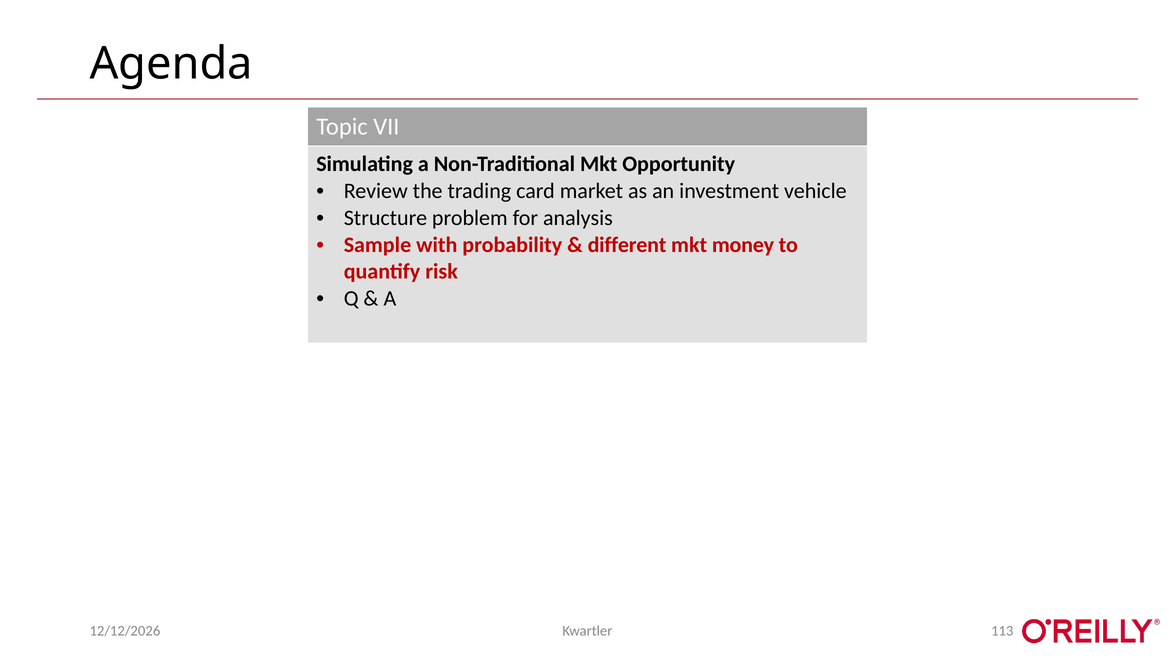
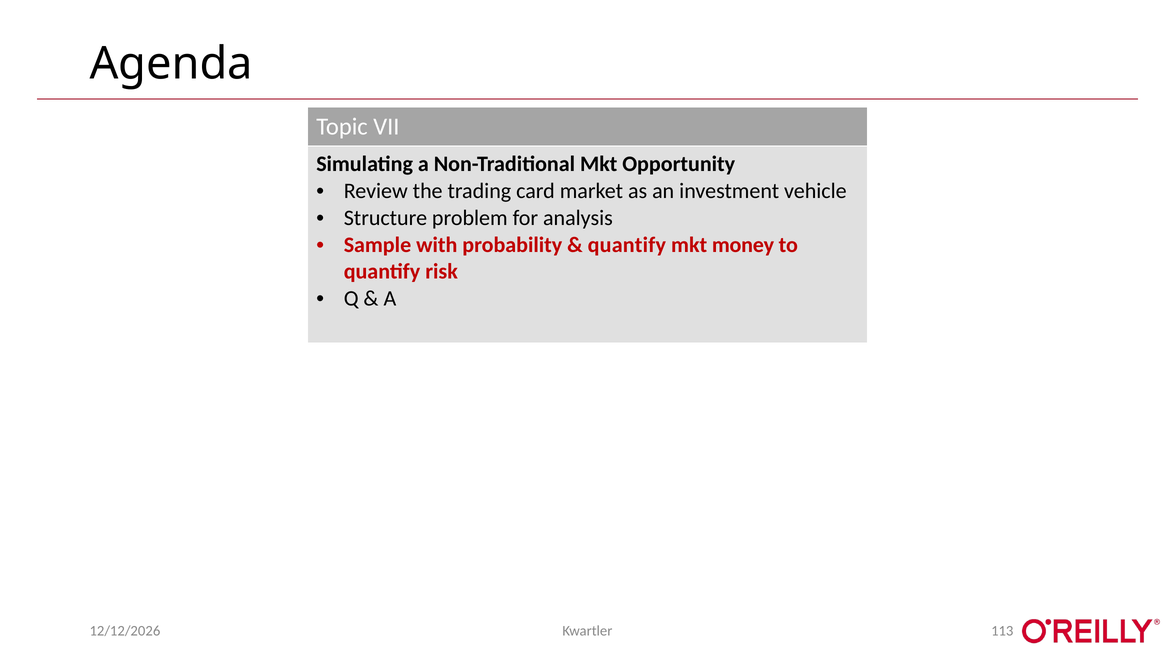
different: different -> quantify (627, 245)
